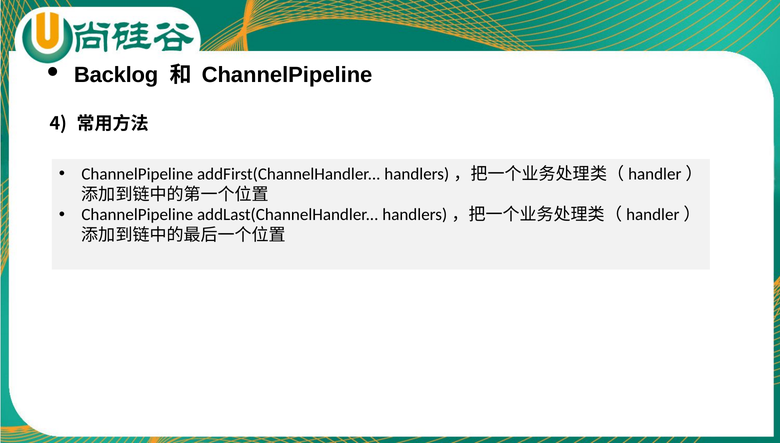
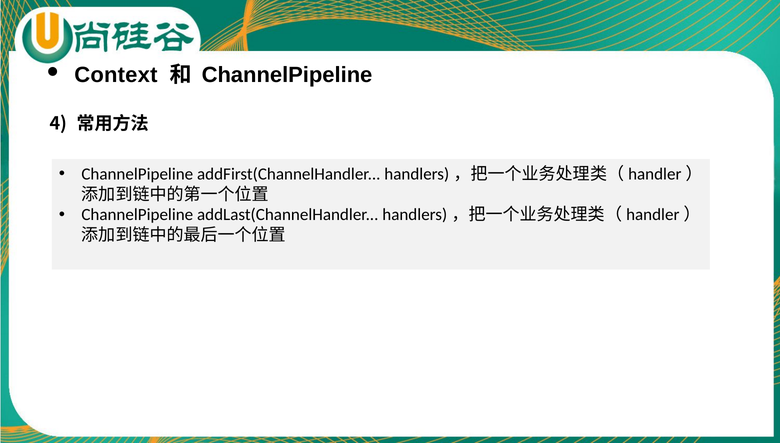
Backlog: Backlog -> Context (116, 75)
